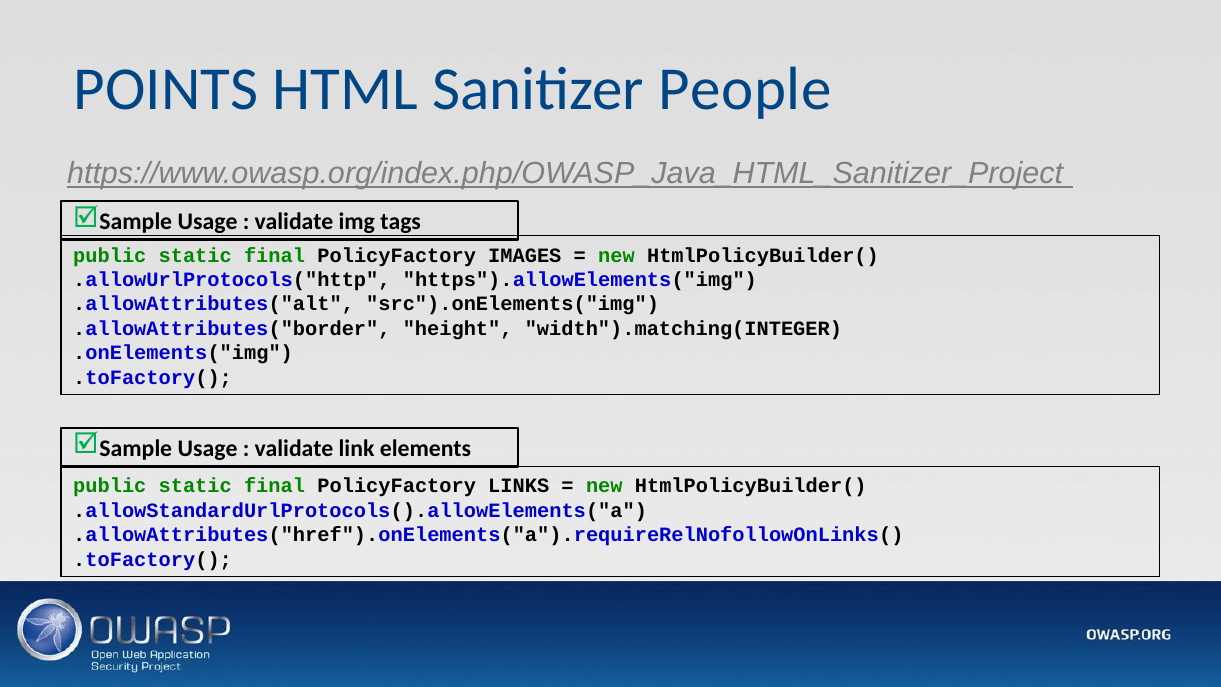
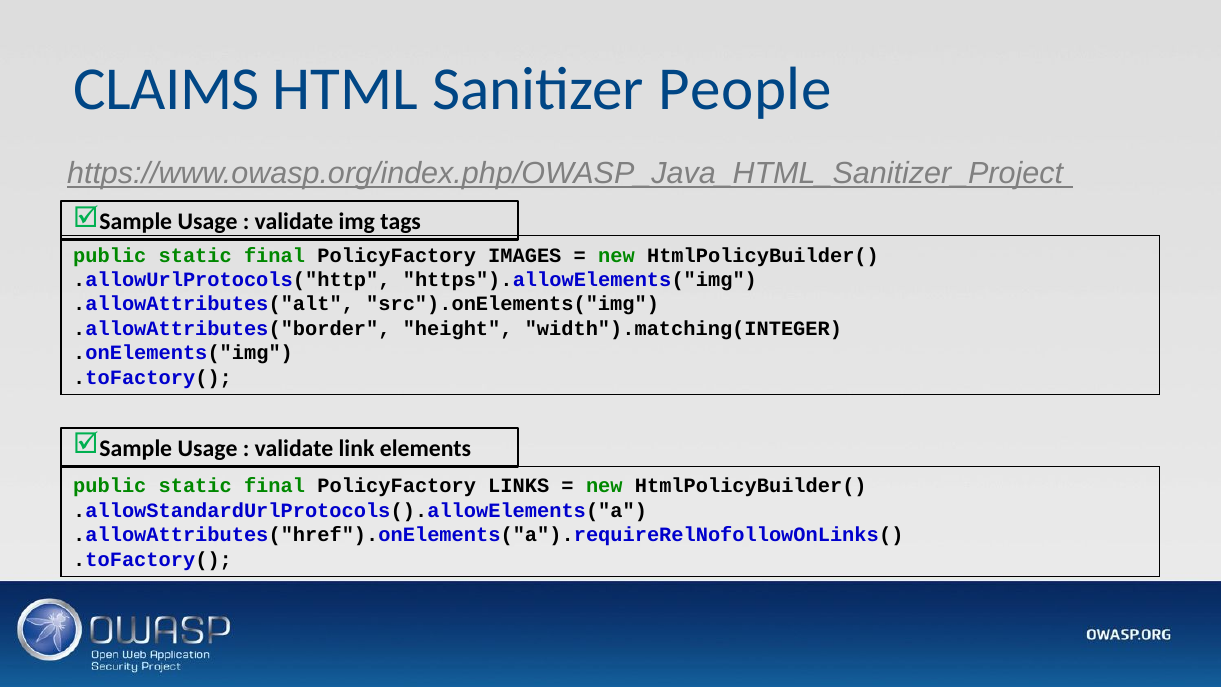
POINTS: POINTS -> CLAIMS (167, 89)
